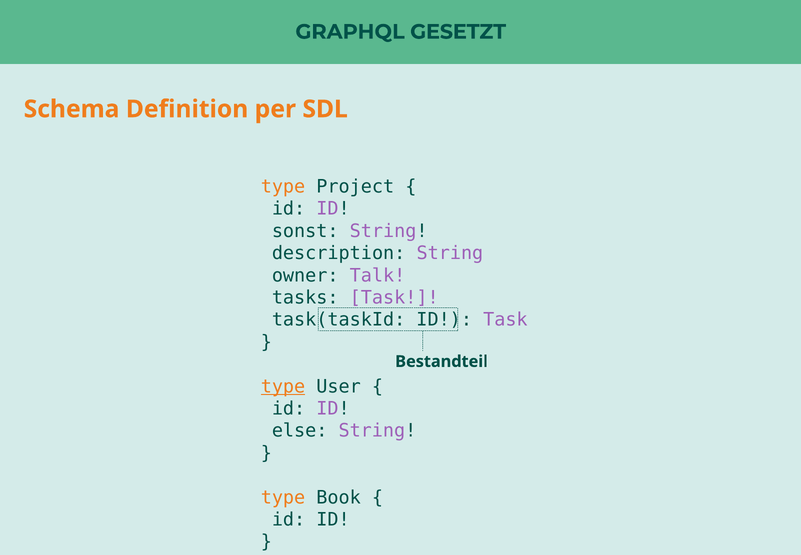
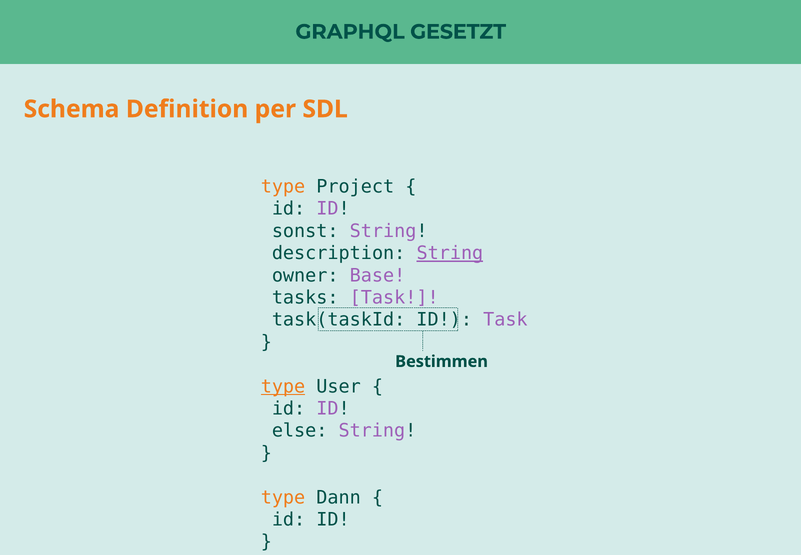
String underline: none -> present (450, 253)
Talk: Talk -> Base (378, 275)
Bestandteil: Bestandteil -> Bestimmen (442, 361)
Book: Book -> Dann (339, 497)
